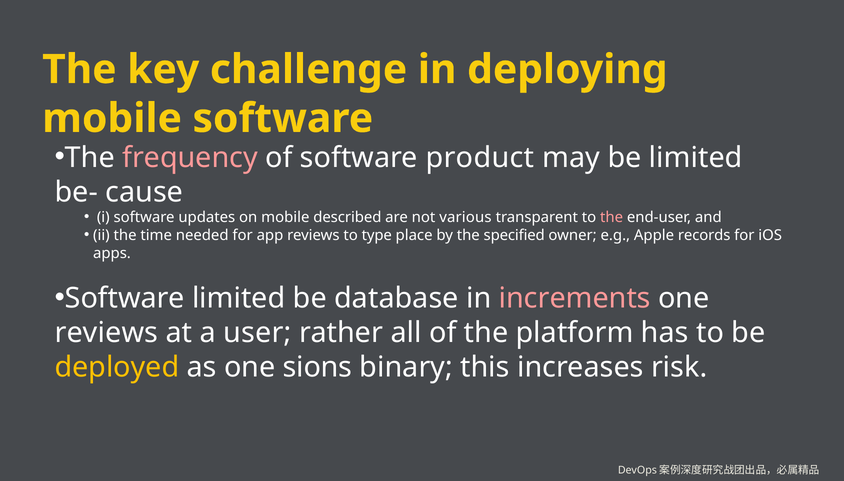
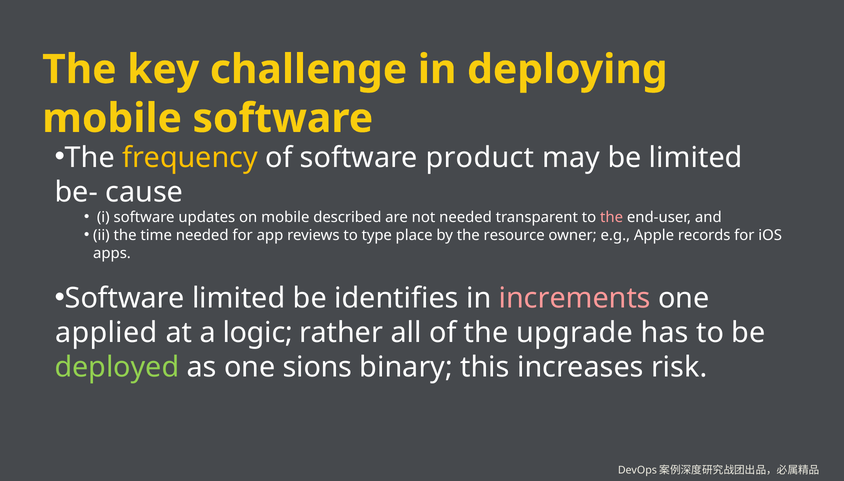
frequency colour: pink -> yellow (190, 158)
not various: various -> needed (466, 217)
specified: specified -> resource (514, 235)
database: database -> identifies (396, 298)
reviews: reviews -> applied (106, 333)
user: user -> logic (258, 333)
platform: platform -> upgrade (574, 333)
deployed colour: yellow -> light green (117, 368)
